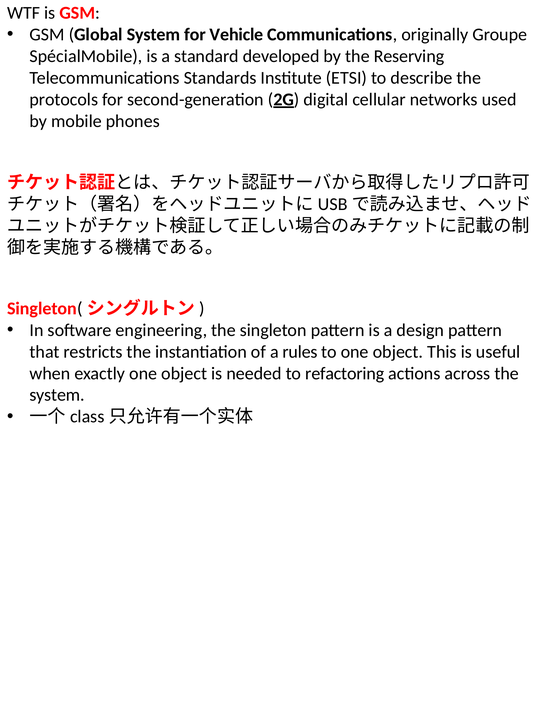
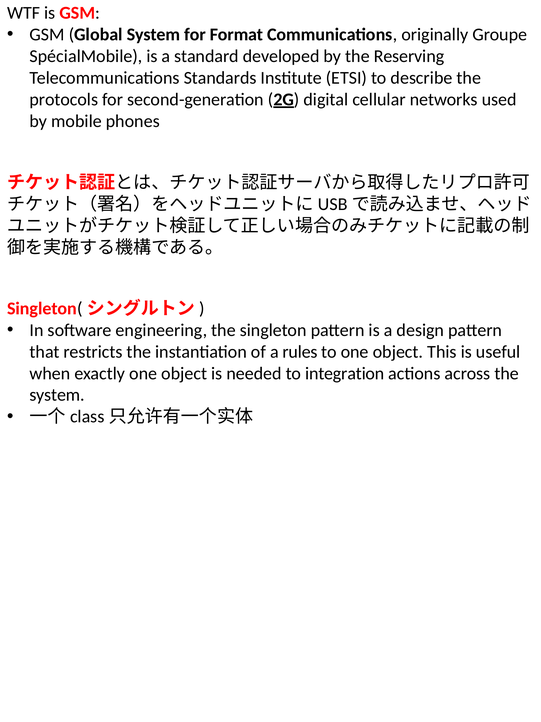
Vehicle: Vehicle -> Format (237, 34)
refactoring: refactoring -> integration (345, 373)
